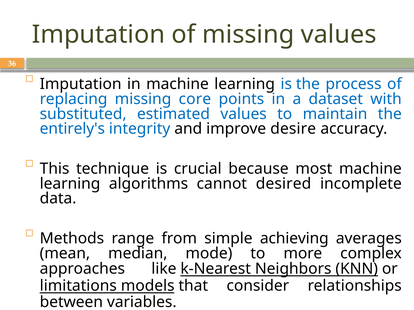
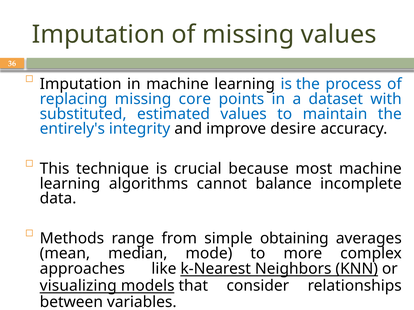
desired: desired -> balance (284, 184)
achieving: achieving -> obtaining (294, 239)
limitations: limitations -> visualizing (78, 286)
